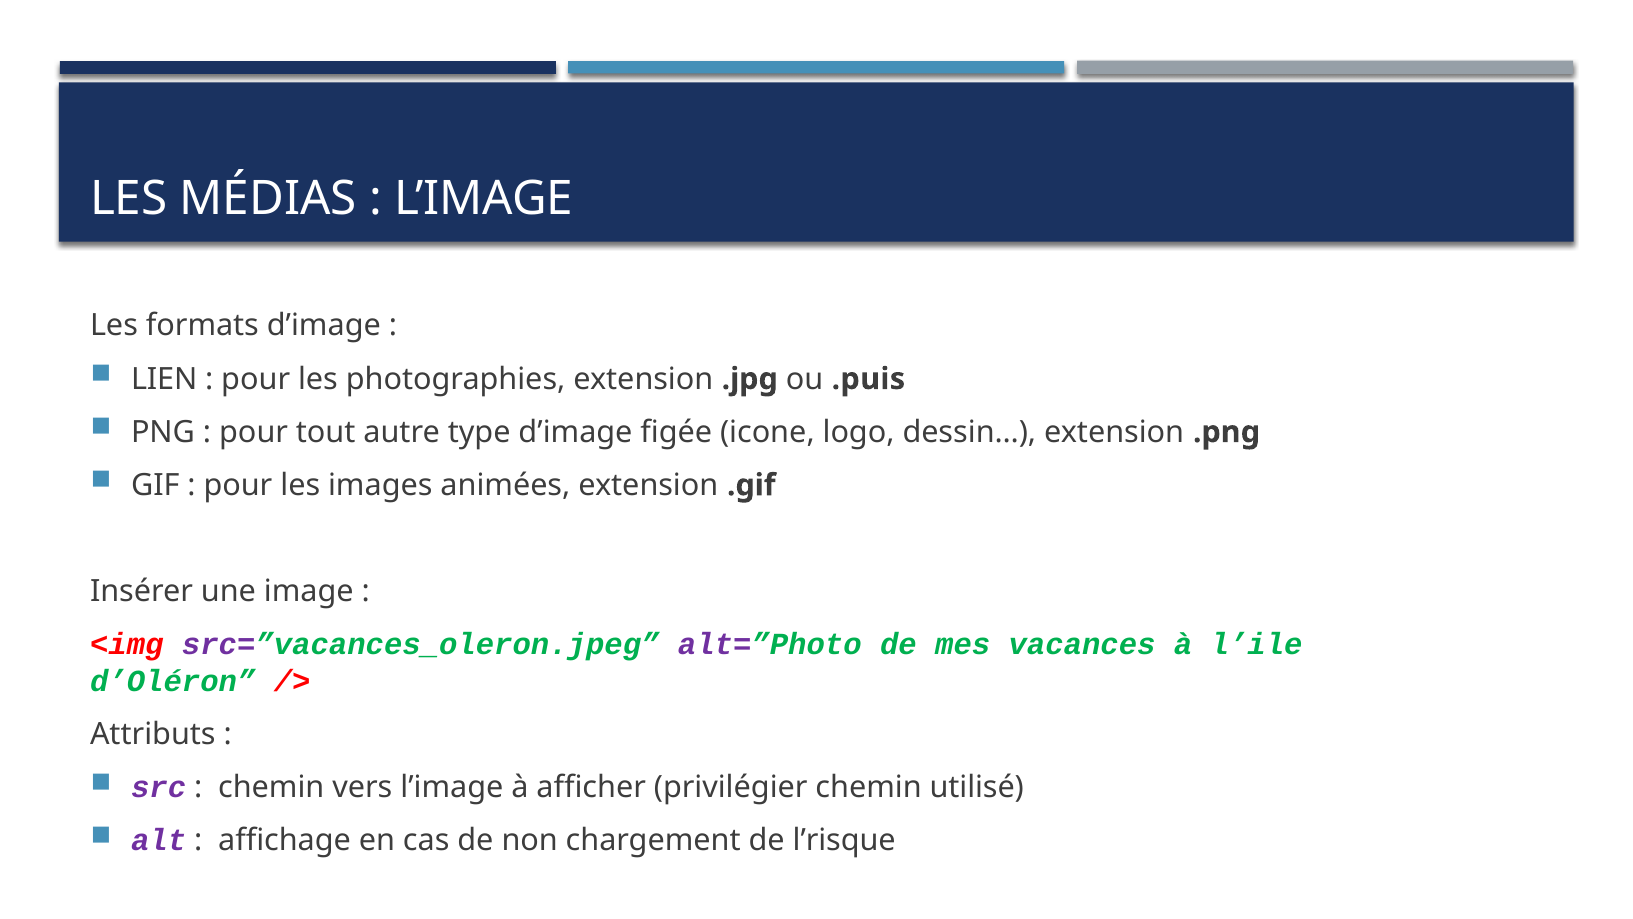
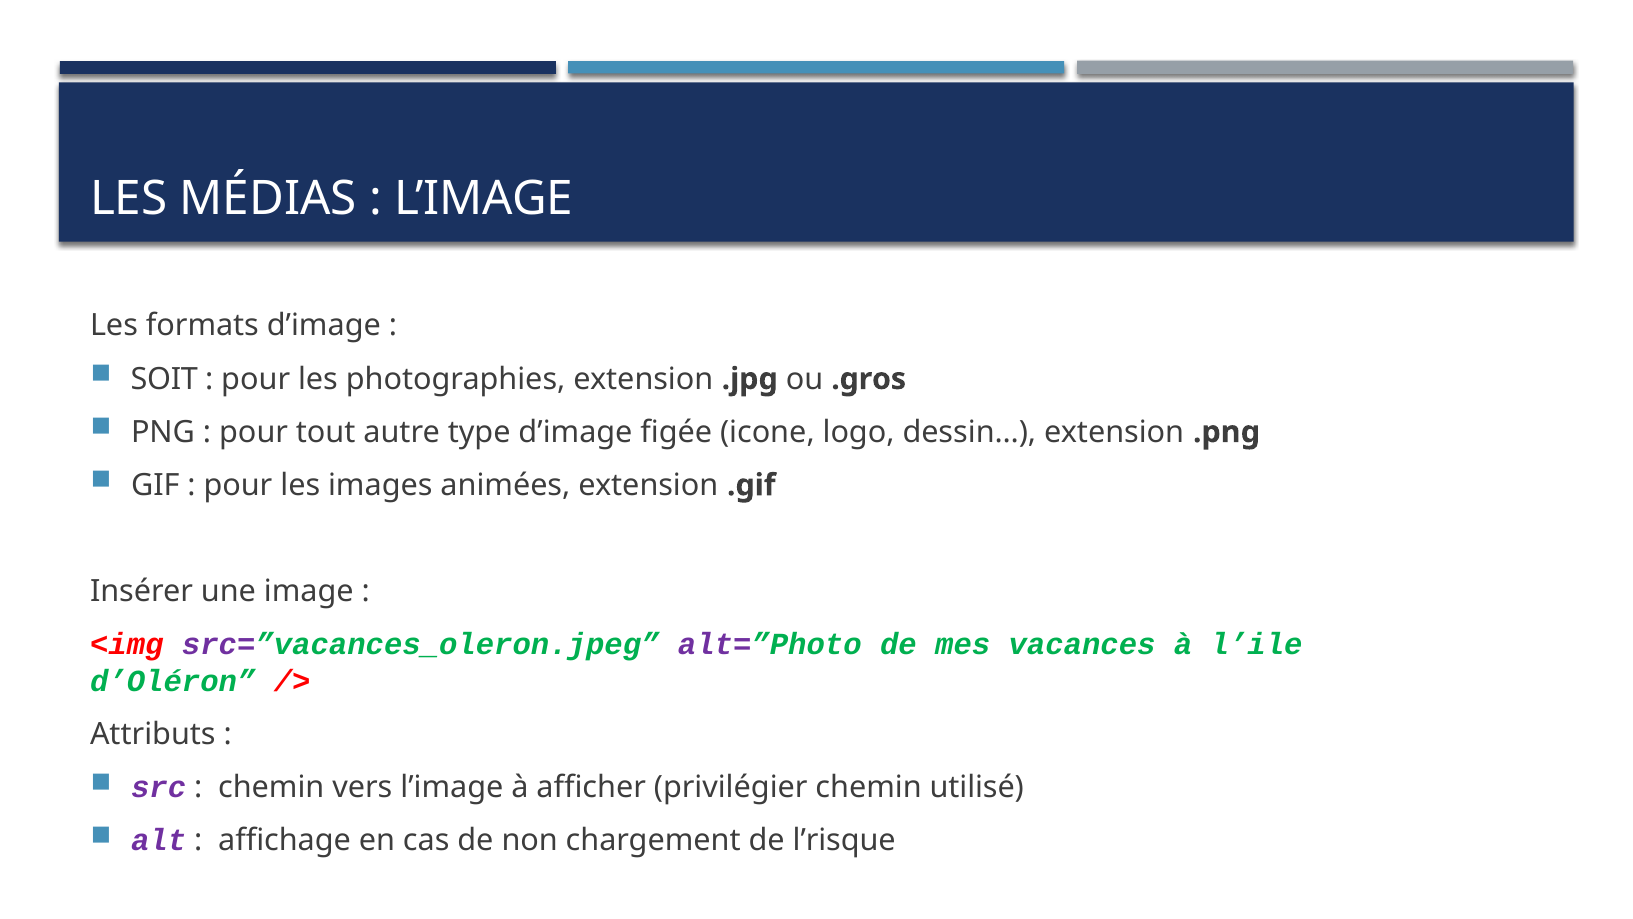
LIEN: LIEN -> SOIT (164, 379)
.puis: .puis -> .gros (869, 379)
